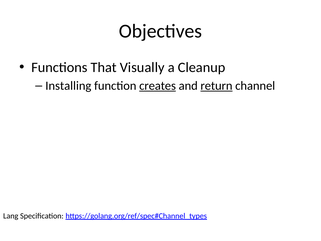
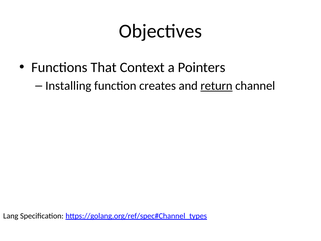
Visually: Visually -> Context (142, 67)
Cleanup: Cleanup -> Pointers (202, 67)
creates underline: present -> none (158, 86)
